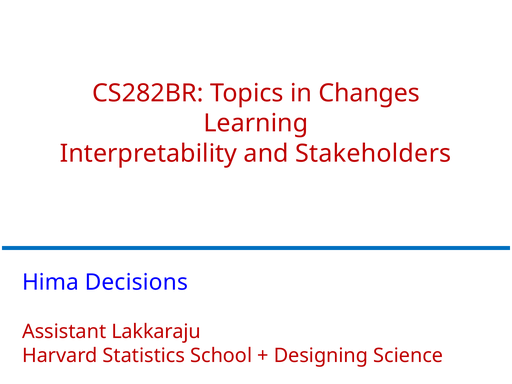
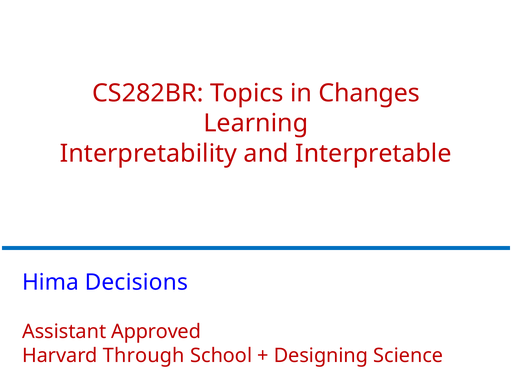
Stakeholders: Stakeholders -> Interpretable (373, 153)
Lakkaraju: Lakkaraju -> Approved (156, 332)
Statistics: Statistics -> Through (144, 355)
